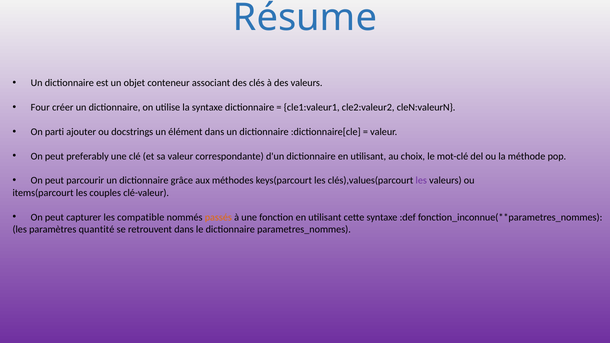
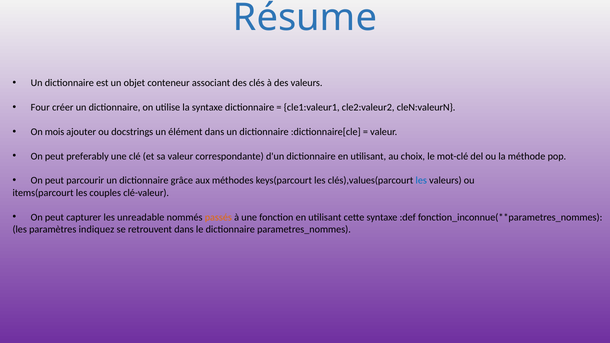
parti: parti -> mois (55, 132)
les colour: purple -> blue (421, 181)
compatible: compatible -> unreadable (141, 217)
quantité: quantité -> indiquez (97, 229)
